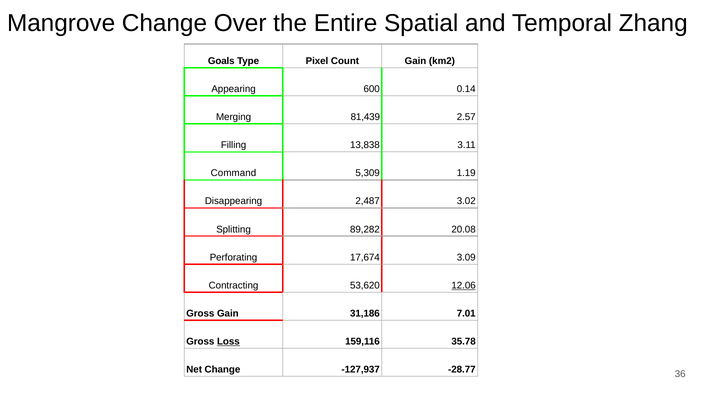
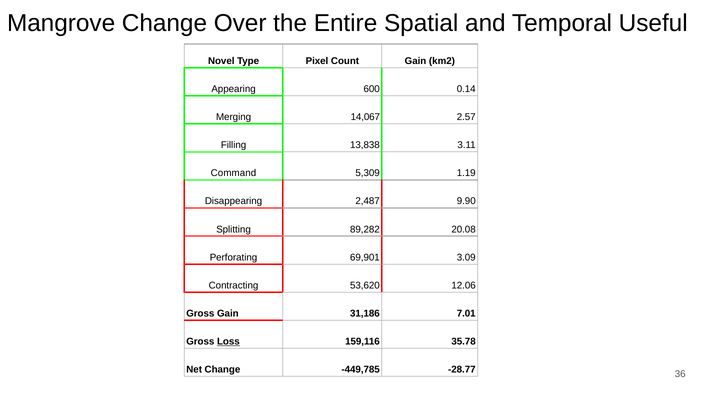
Zhang: Zhang -> Useful (653, 23)
Goals: Goals -> Novel (221, 61)
81,439: 81,439 -> 14,067 (365, 117)
3.02: 3.02 -> 9.90 (466, 201)
17,674: 17,674 -> 69,901 (365, 257)
12.06 underline: present -> none (464, 285)
-127,937: -127,937 -> -449,785 (361, 370)
